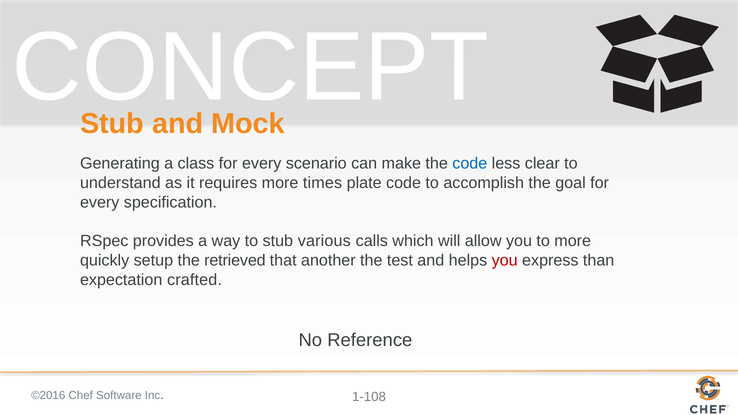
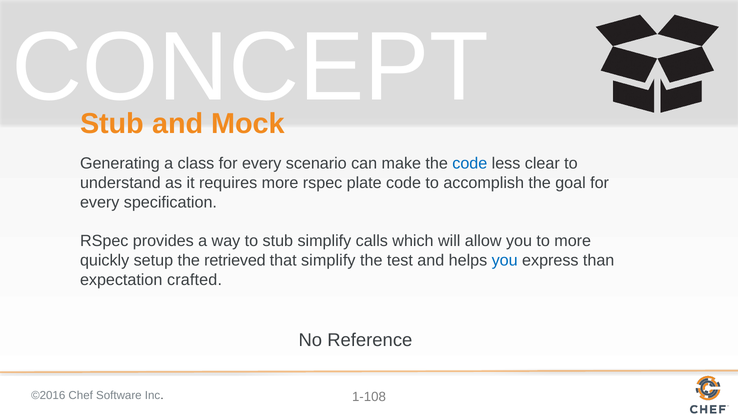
more times: times -> rspec (323, 183)
stub various: various -> simplify (324, 241)
that another: another -> simplify (328, 260)
you colour: red -> blue (505, 260)
